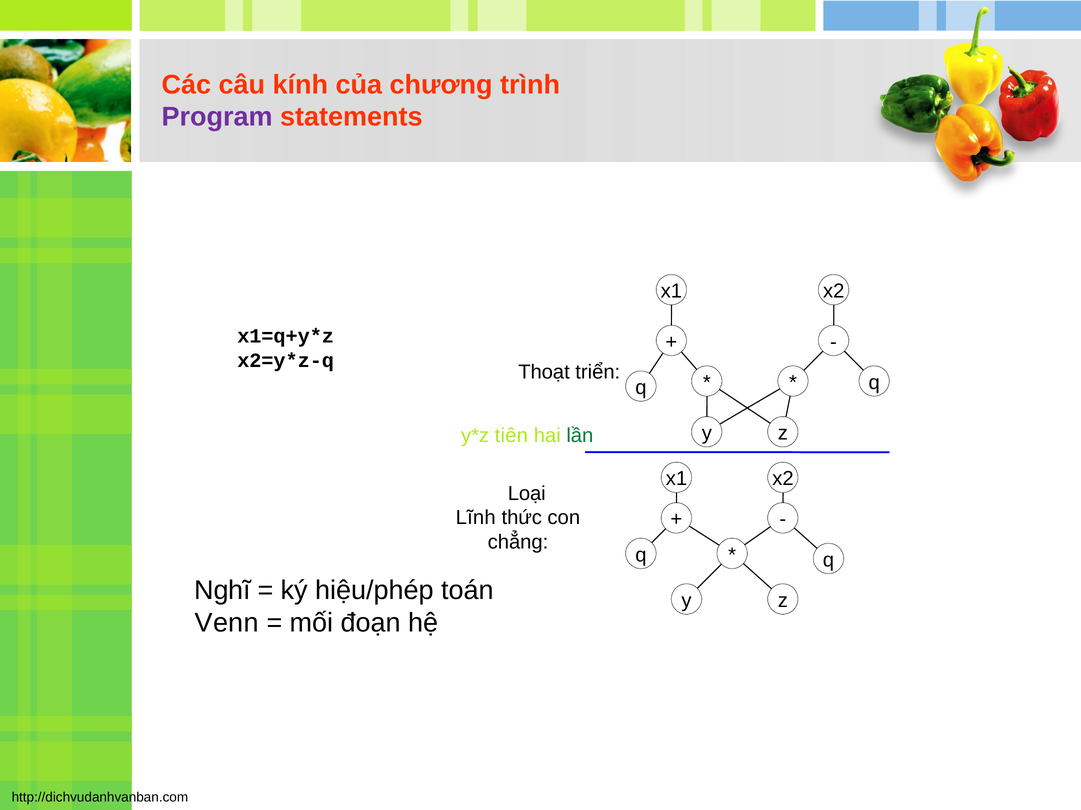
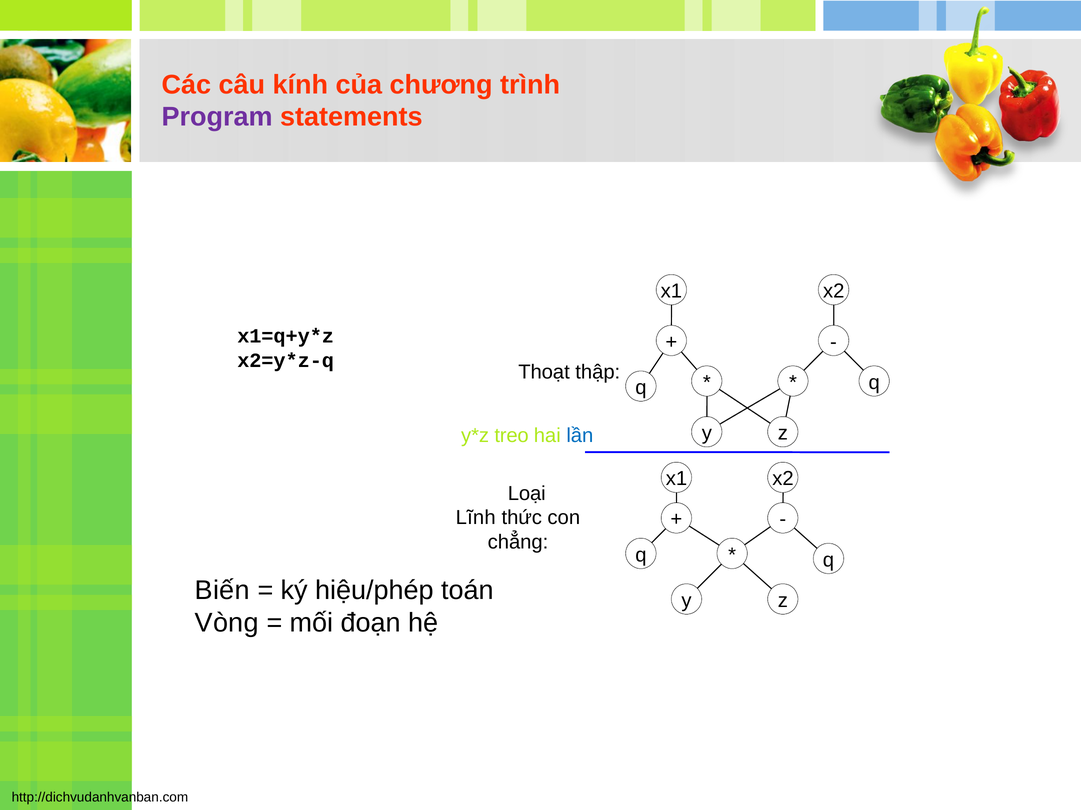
triển: triển -> thập (598, 373)
tiên: tiên -> treo (512, 436)
lần colour: green -> blue (580, 436)
Nghĩ: Nghĩ -> Biến (222, 591)
Venn: Venn -> Vòng (227, 623)
